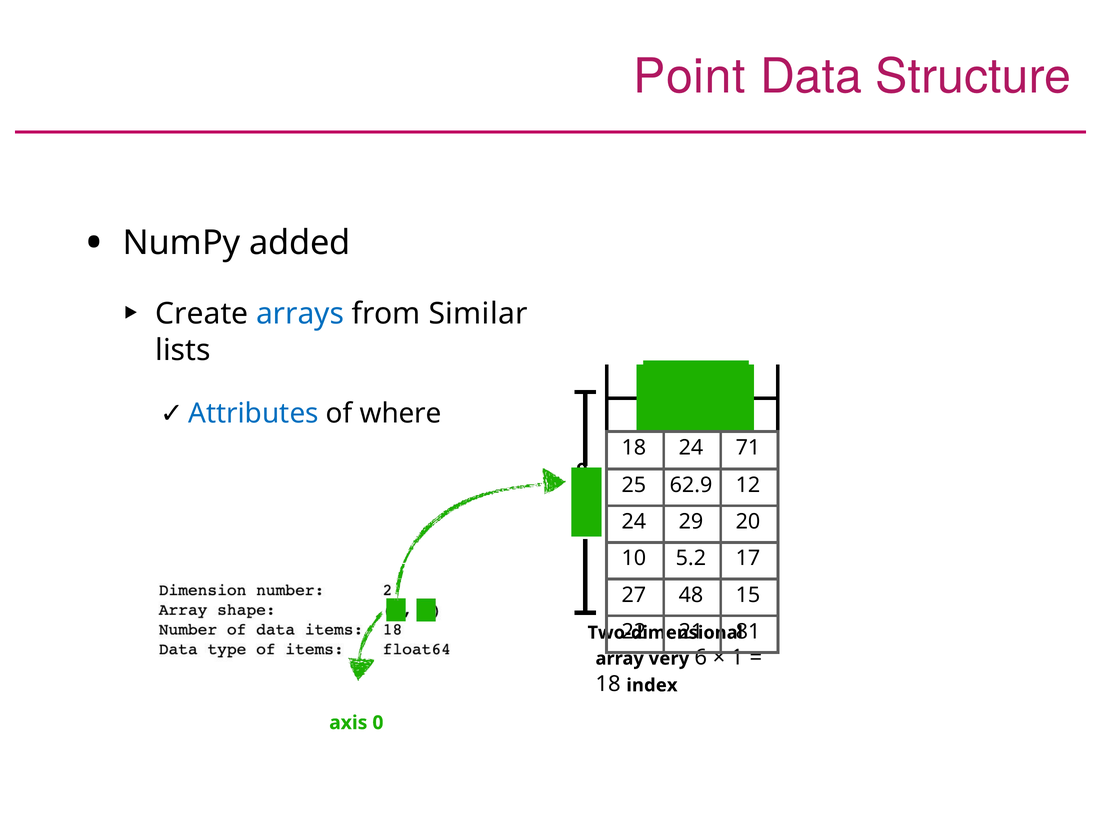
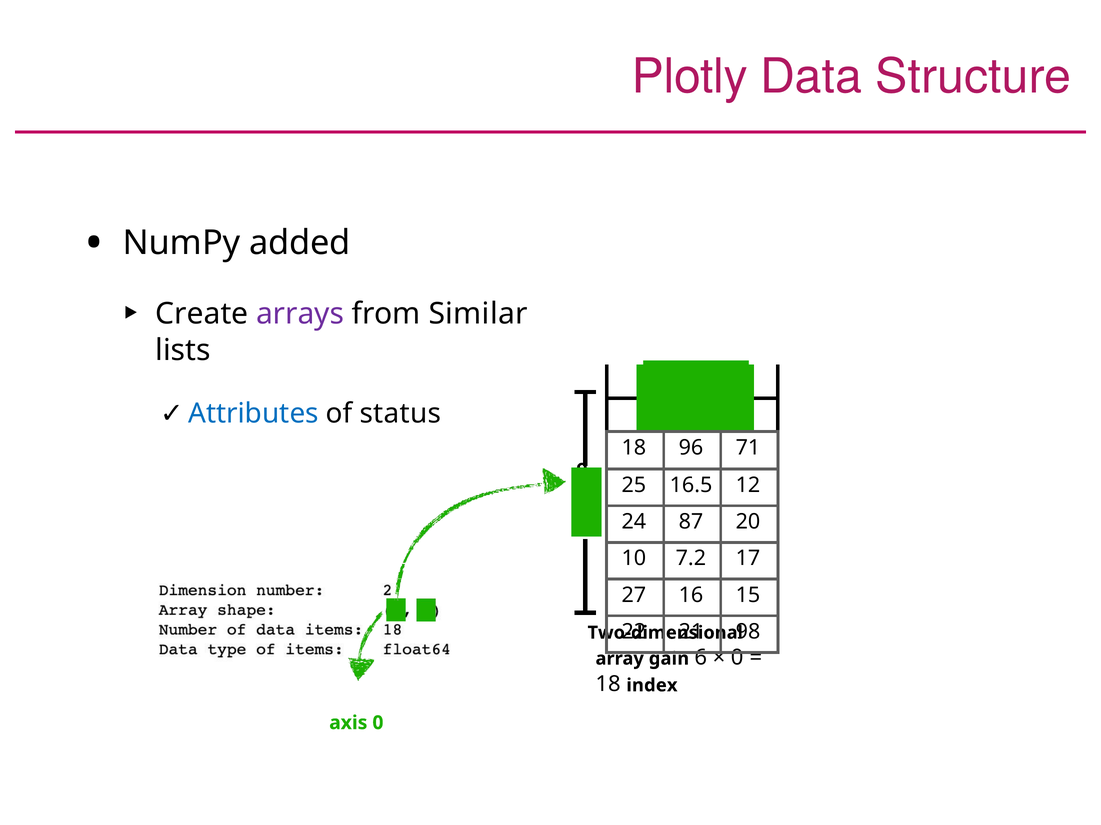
Point: Point -> Plotly (690, 77)
arrays colour: blue -> purple (300, 314)
where: where -> status (400, 414)
18 24: 24 -> 96 (691, 448)
62.9: 62.9 -> 16.5 (691, 485)
29: 29 -> 87 (691, 522)
5.2: 5.2 -> 7.2 (691, 559)
48: 48 -> 16 (691, 596)
81: 81 -> 98 (748, 632)
very: very -> gain (669, 659)
1: 1 -> 0 (737, 658)
